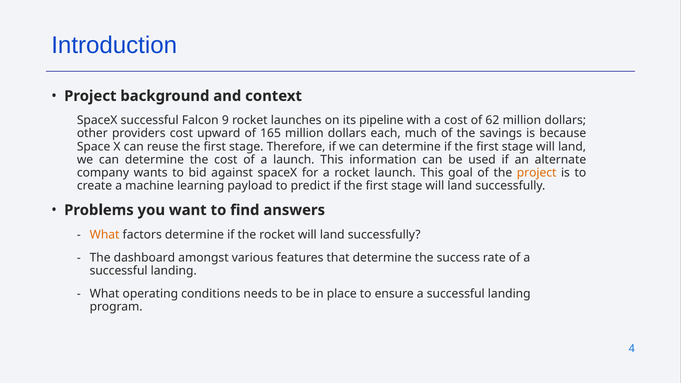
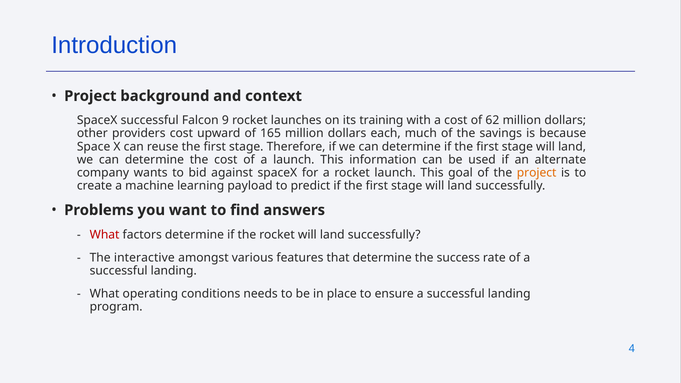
pipeline: pipeline -> training (381, 120)
What colour: orange -> red (105, 235)
dashboard: dashboard -> interactive (144, 258)
